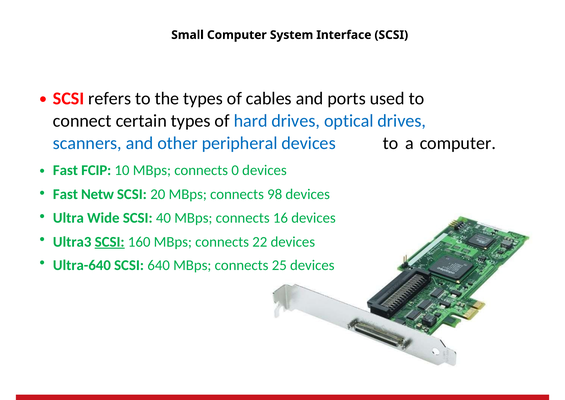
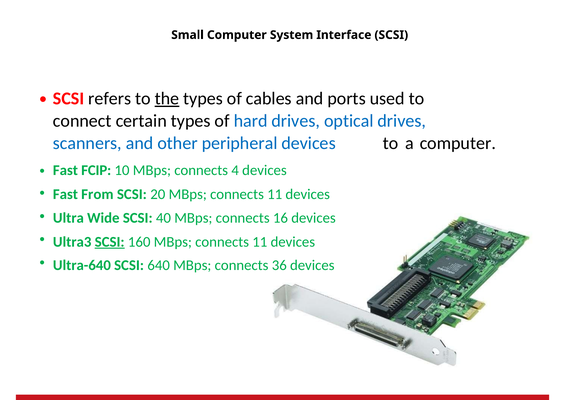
the underline: none -> present (167, 99)
0: 0 -> 4 (235, 170)
Netw: Netw -> From (97, 194)
20 MBps connects 98: 98 -> 11 (275, 194)
160 MBps connects 22: 22 -> 11 (260, 242)
25: 25 -> 36 (279, 265)
